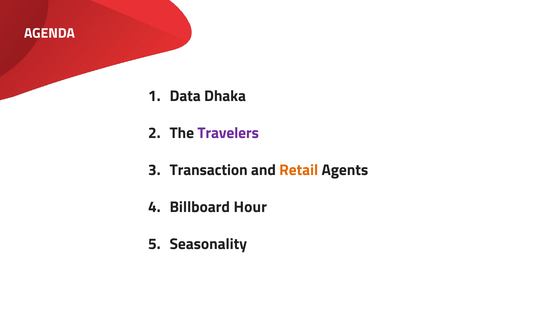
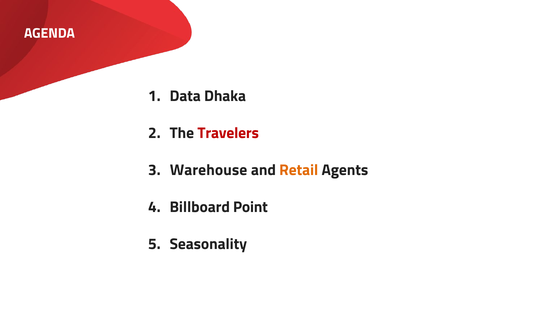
Travelers colour: purple -> red (228, 133)
Transaction: Transaction -> Warehouse (209, 170)
Hour: Hour -> Point (250, 207)
